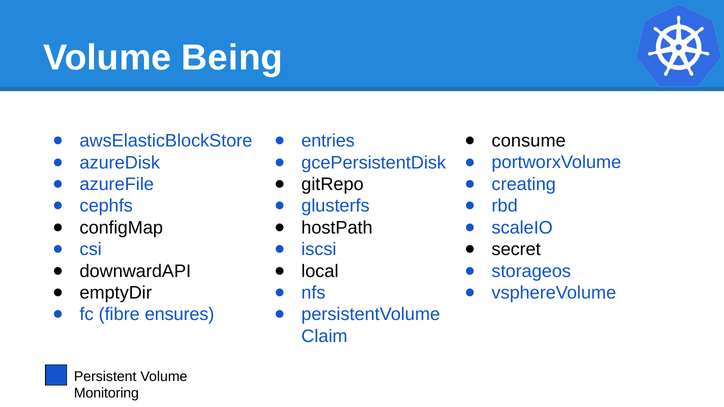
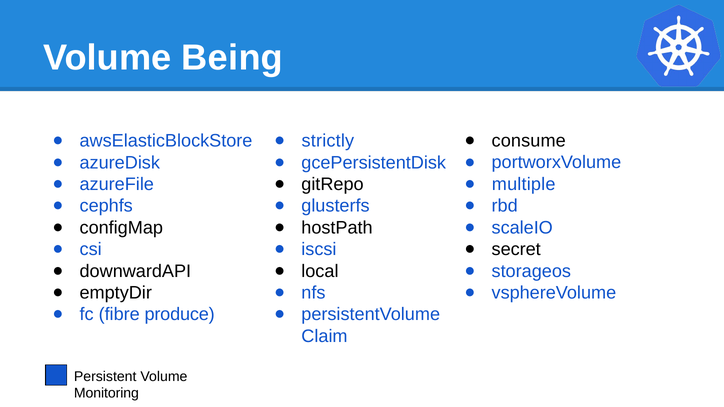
entries: entries -> strictly (328, 141)
creating: creating -> multiple (524, 184)
ensures: ensures -> produce (180, 315)
